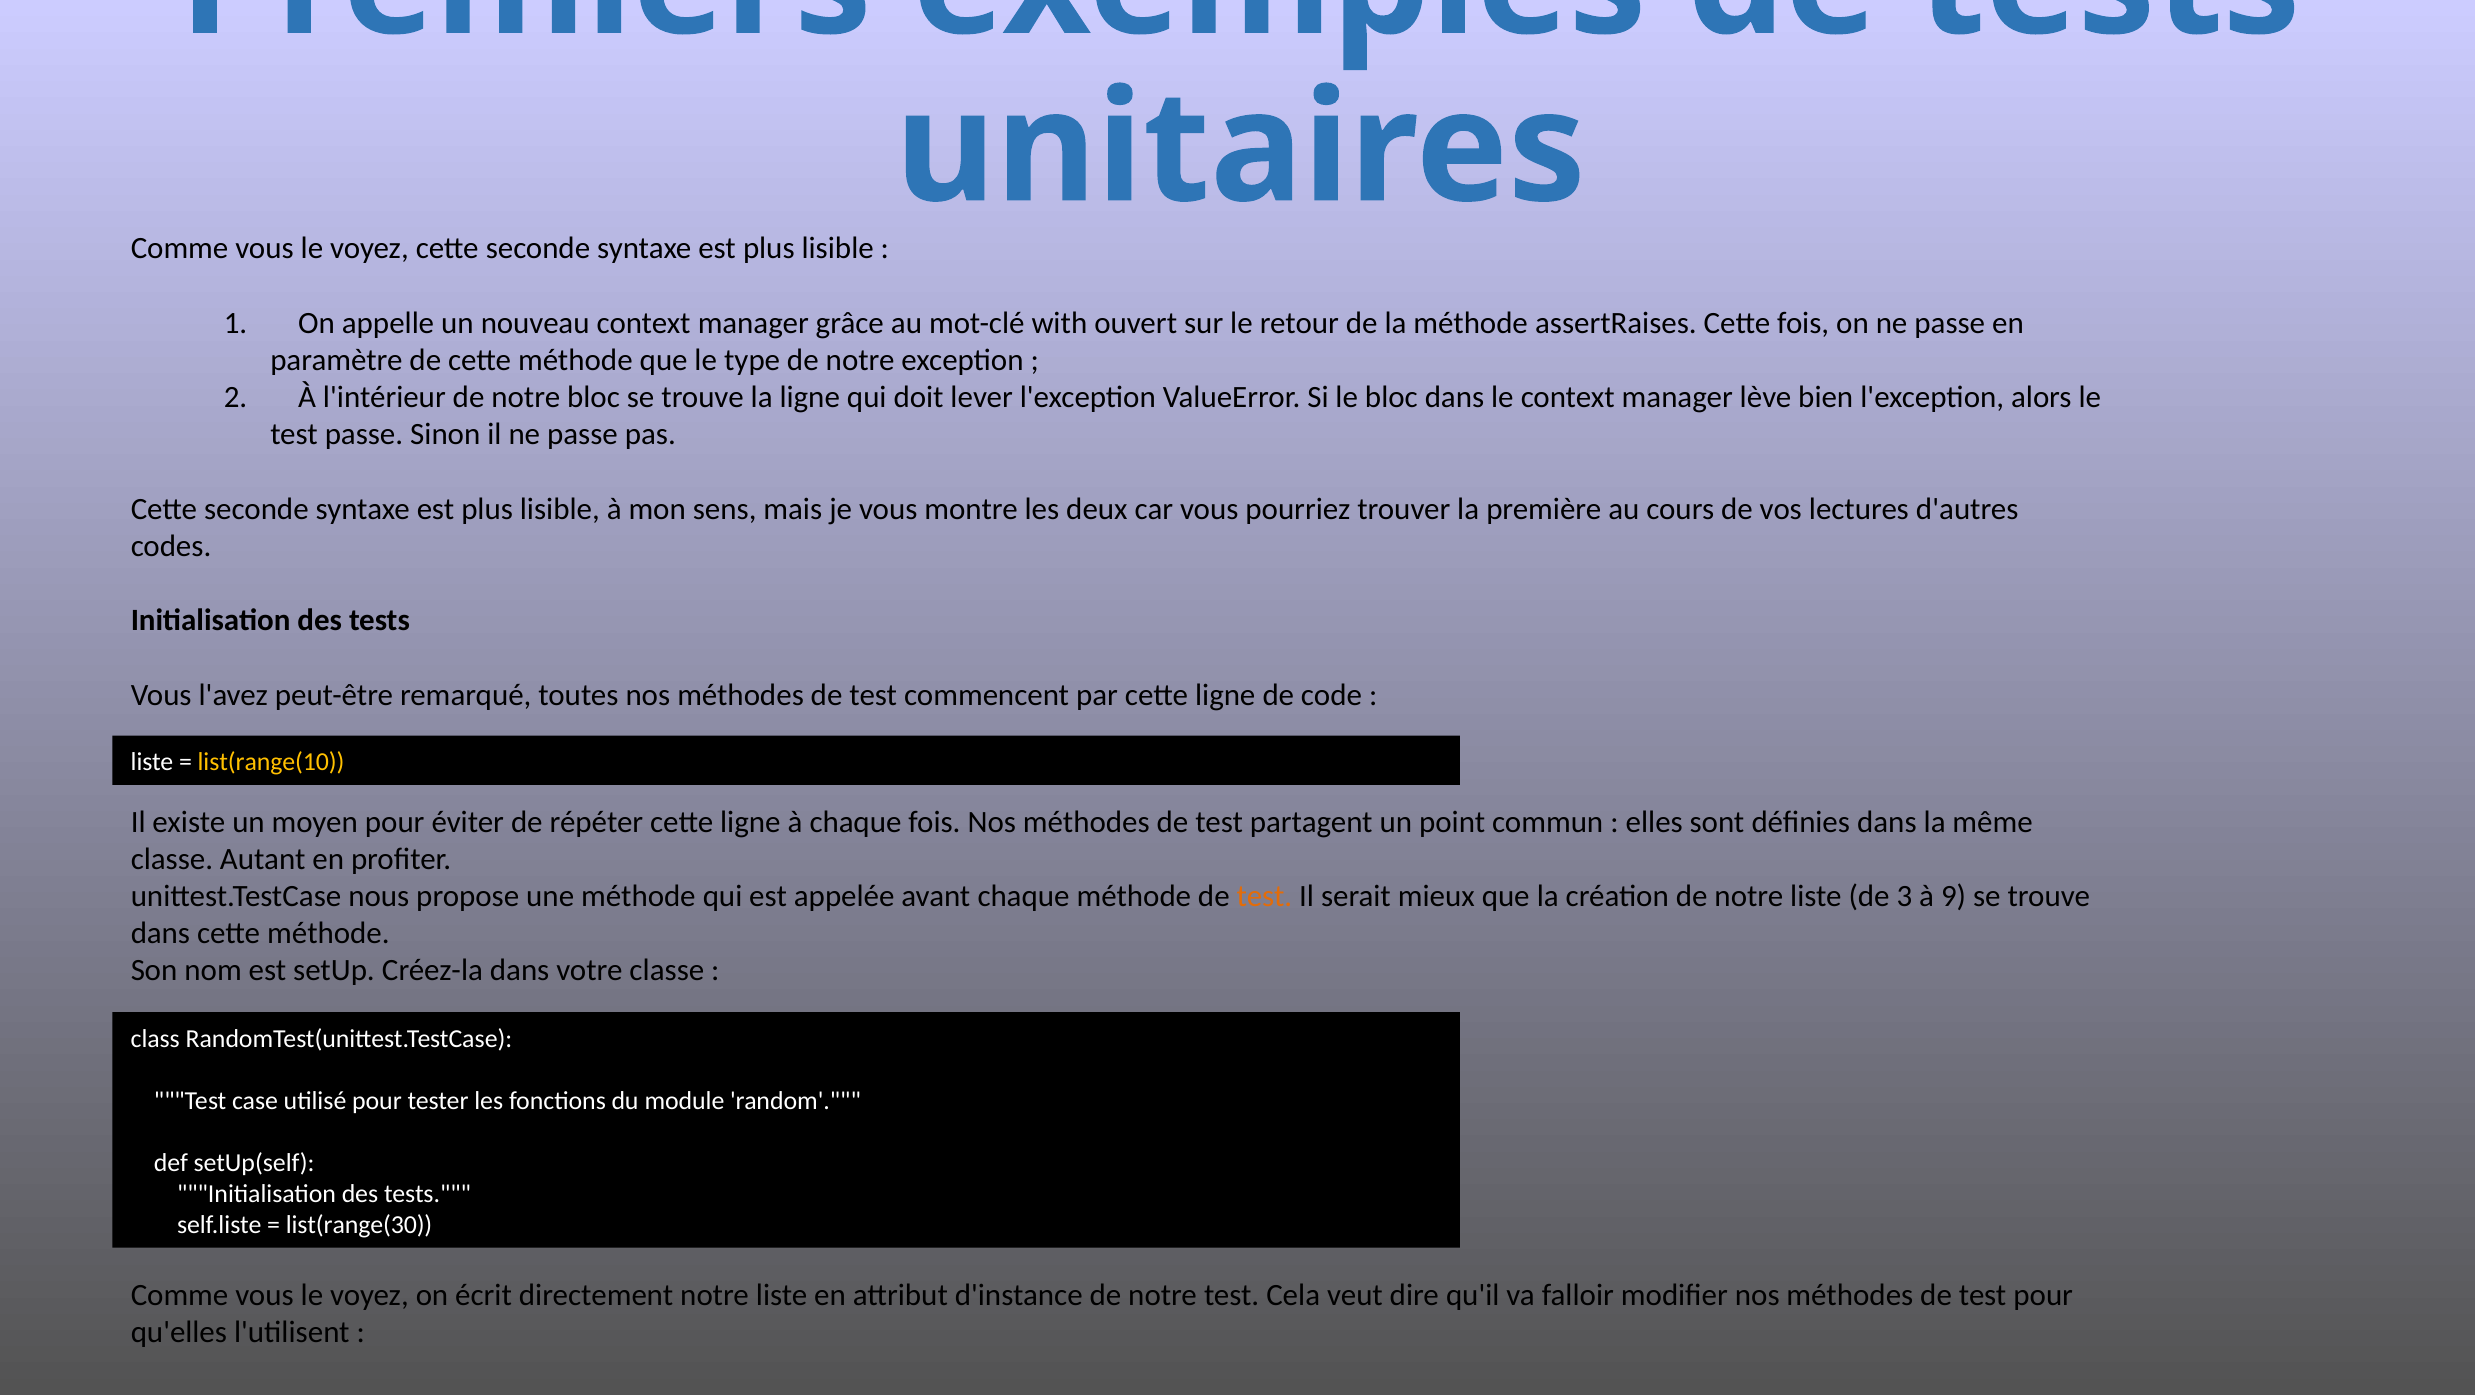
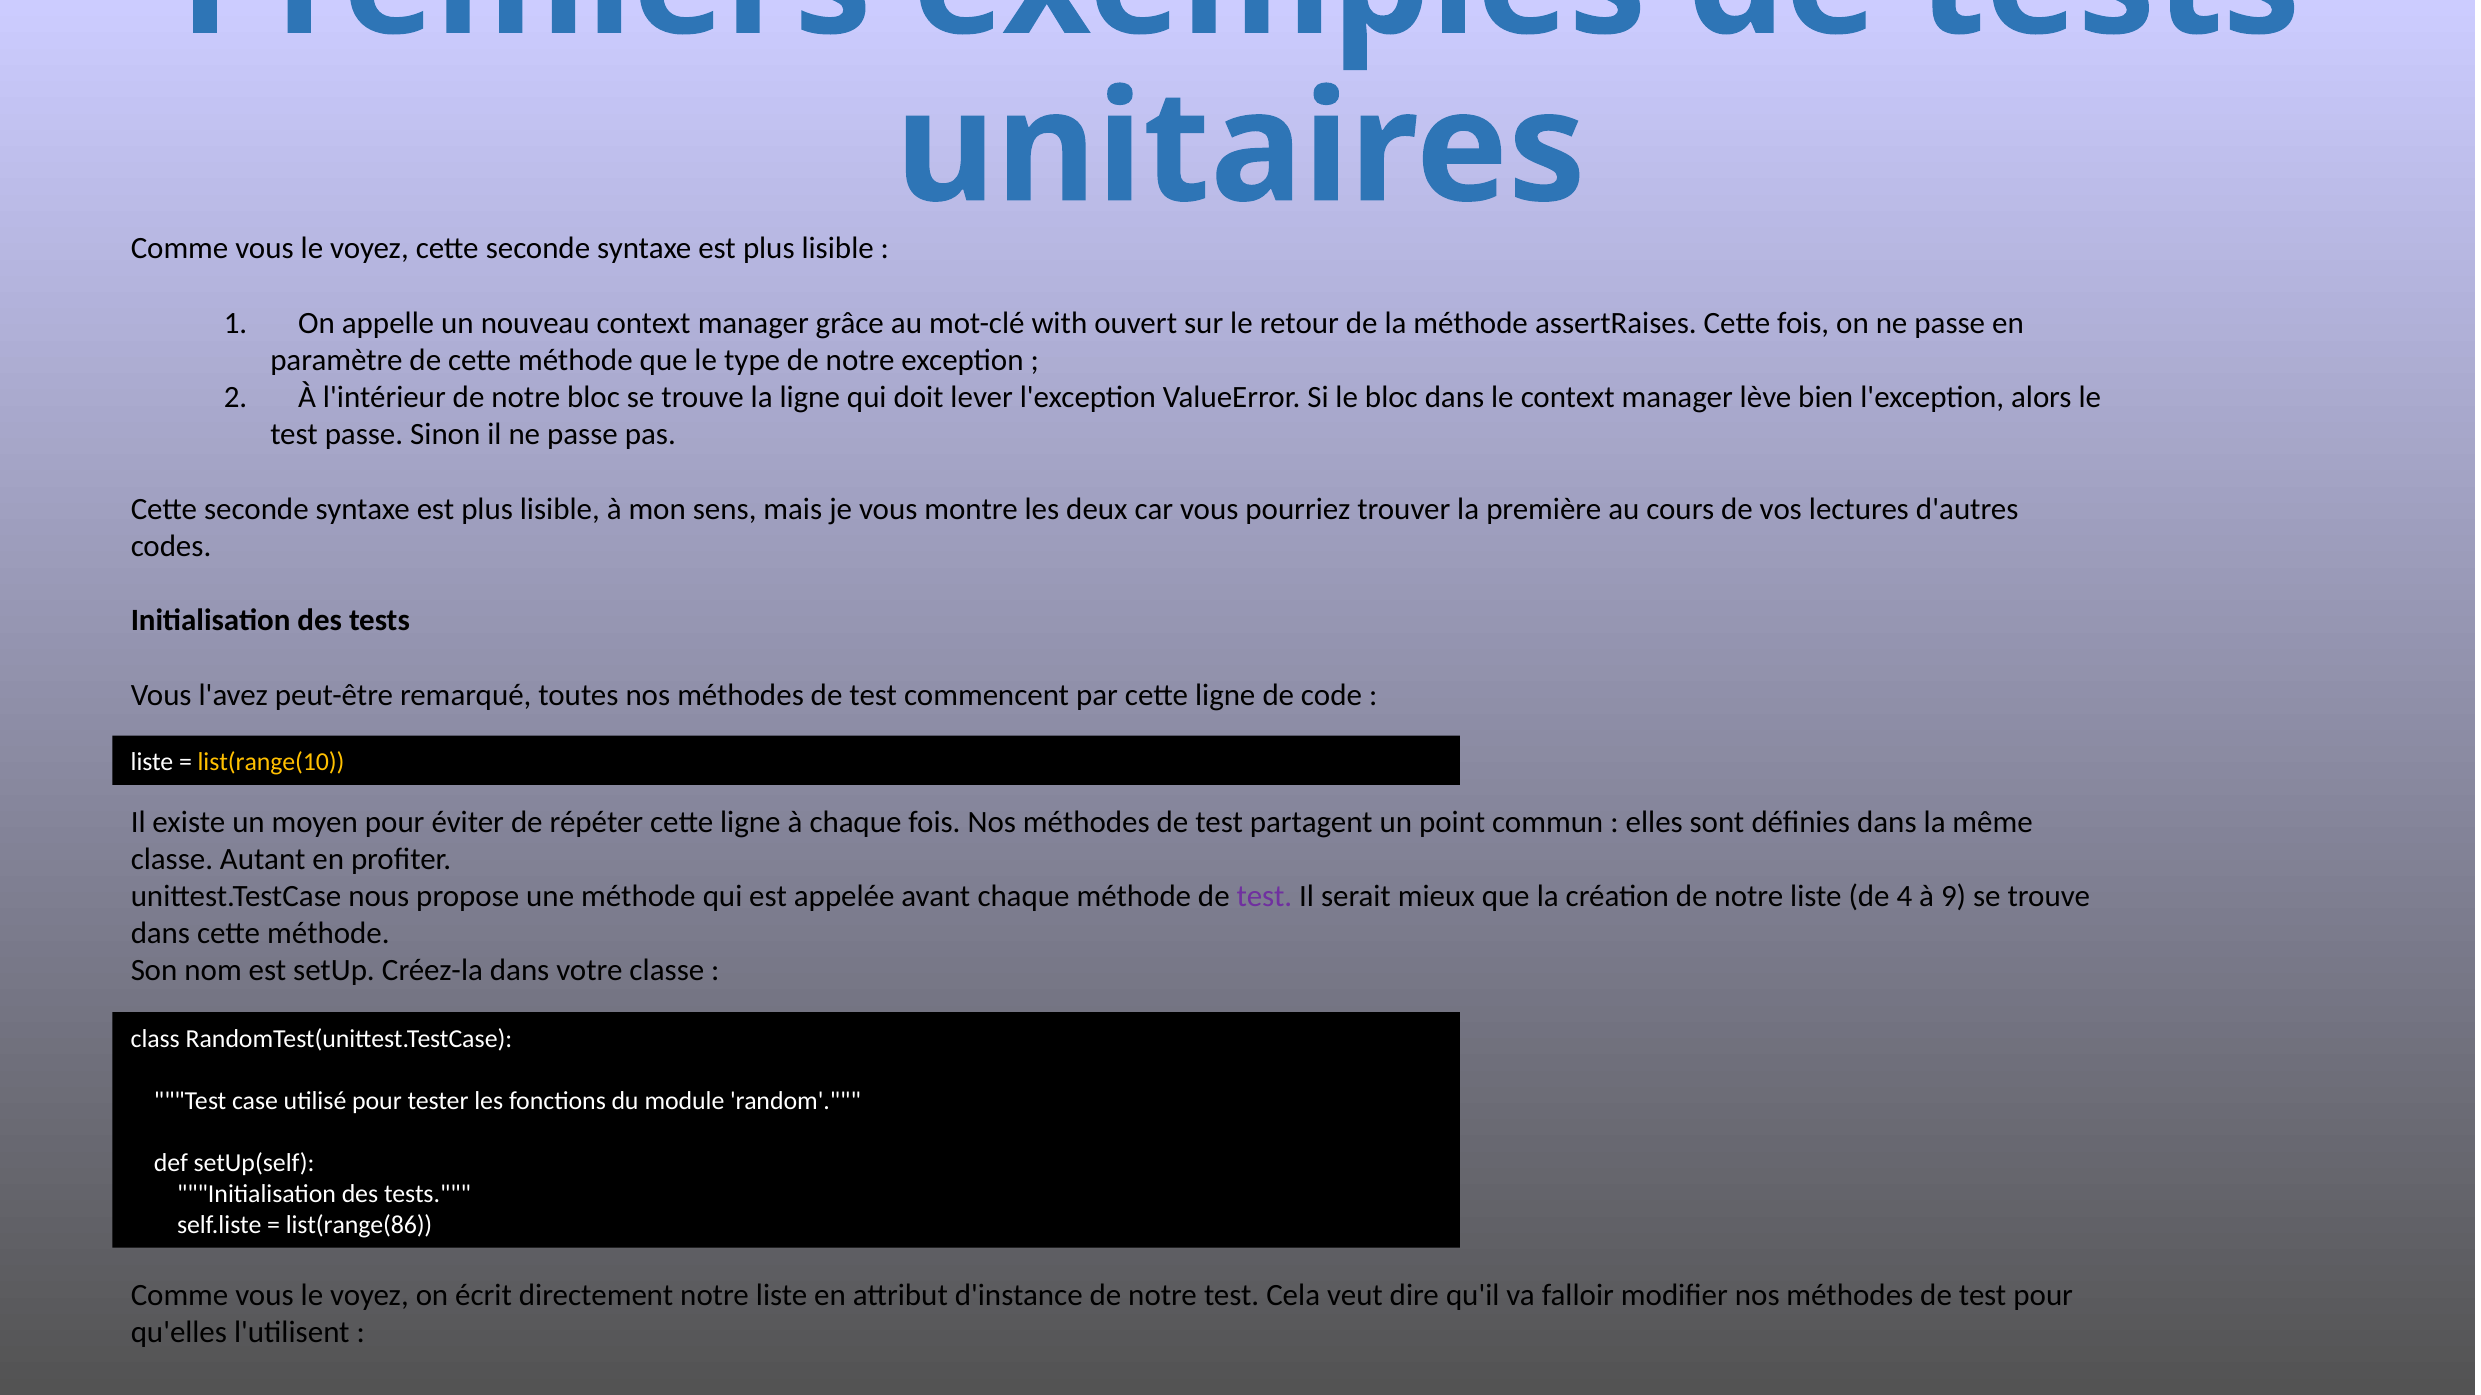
test colour: orange -> purple (1264, 897)
3: 3 -> 4 (1904, 897)
list(range(30: list(range(30 -> list(range(86 (359, 1225)
